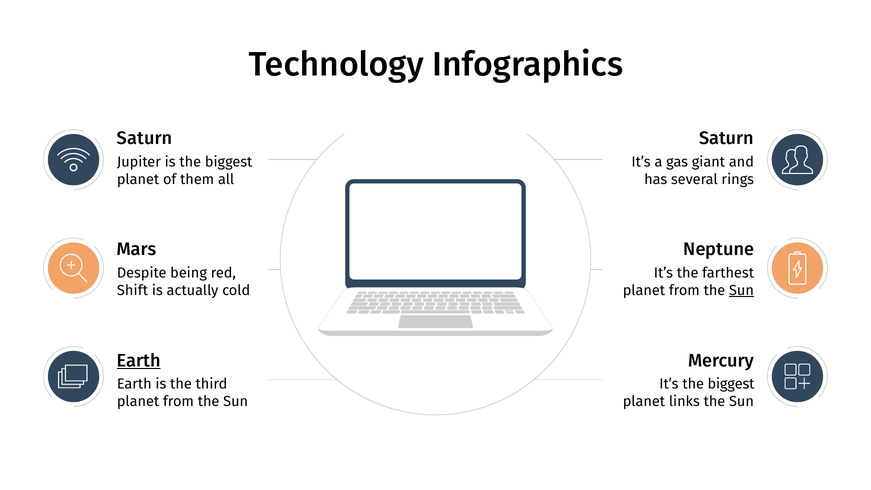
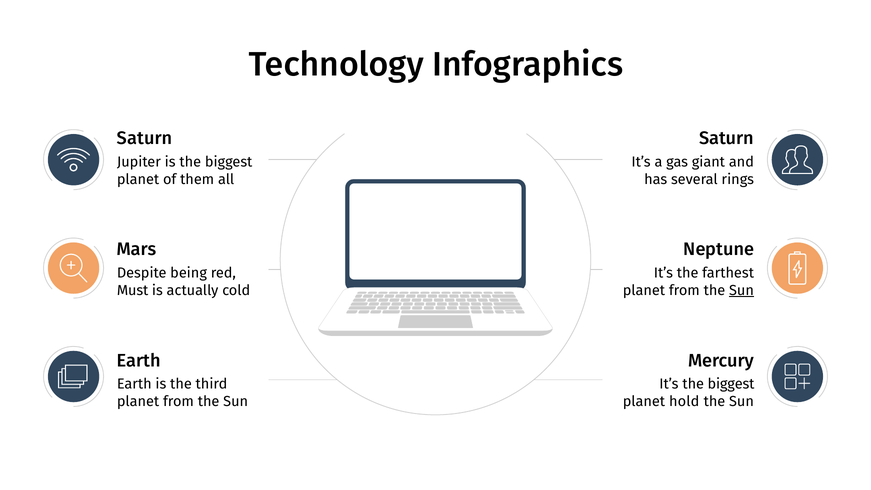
Shift: Shift -> Must (133, 290)
Earth underline: present -> none (139, 360)
links: links -> hold (684, 401)
